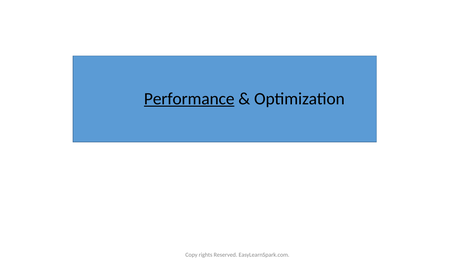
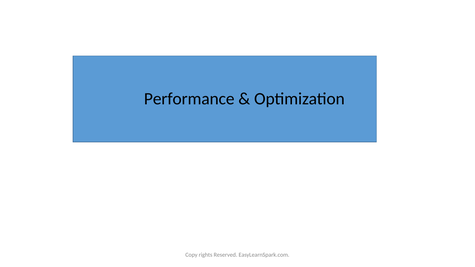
Performance underline: present -> none (189, 99)
